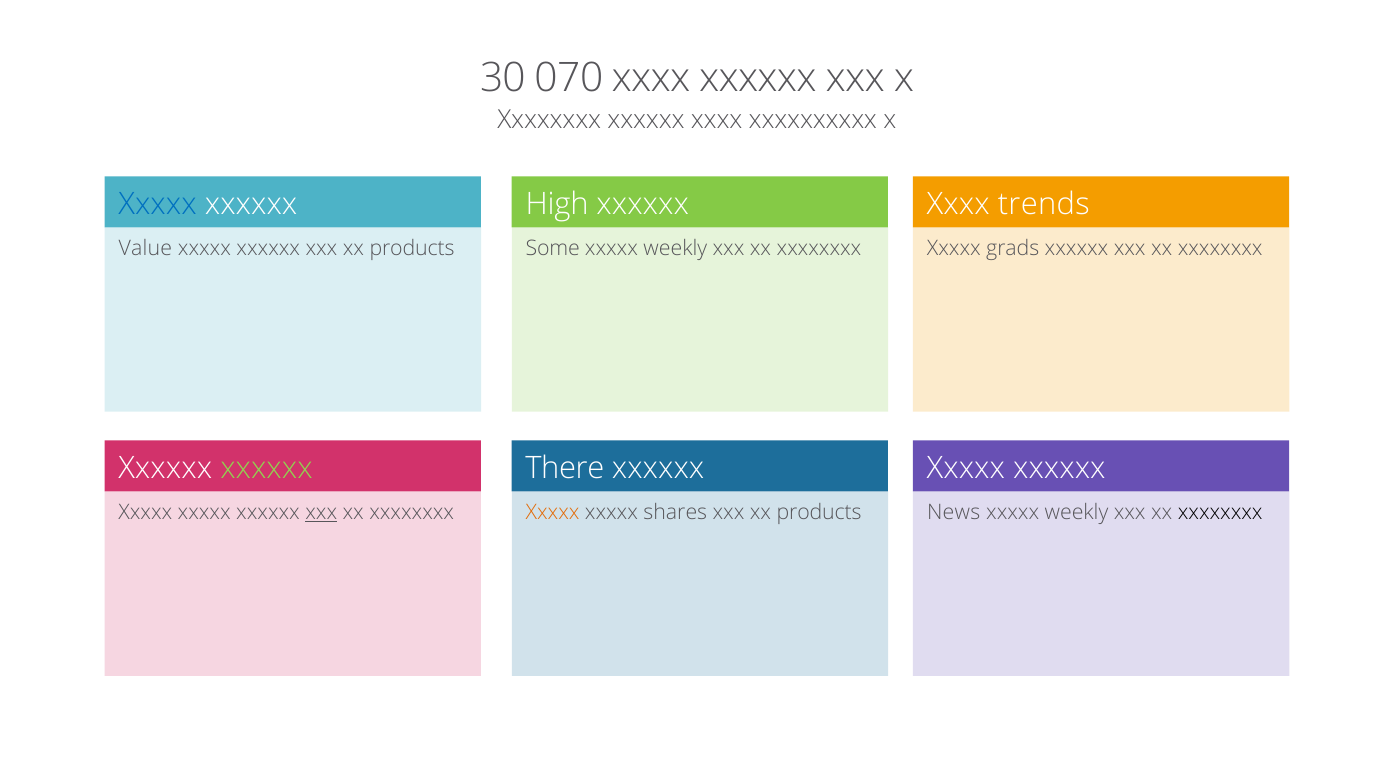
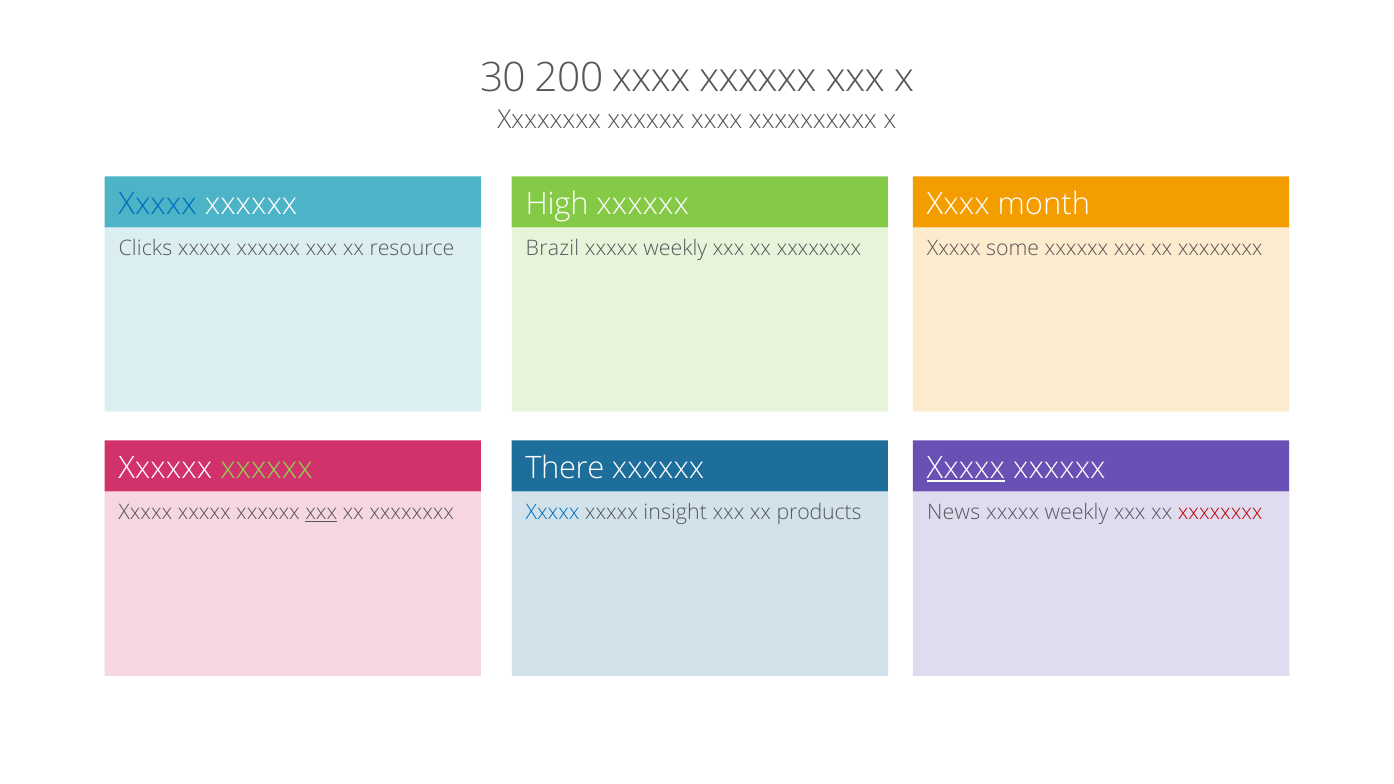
070: 070 -> 200 (569, 78)
trends: trends -> month (1044, 204)
Value: Value -> Clicks (145, 249)
xxxxxx xxx xx products: products -> resource (412, 249)
Some: Some -> Brazil (552, 249)
grads: grads -> some (1013, 249)
Xxxxx underline: none -> present (966, 468)
Xxxxx colour: orange -> blue (553, 513)
shares: shares -> insight (675, 513)
xxxxxxxx colour: black -> red (1220, 513)
